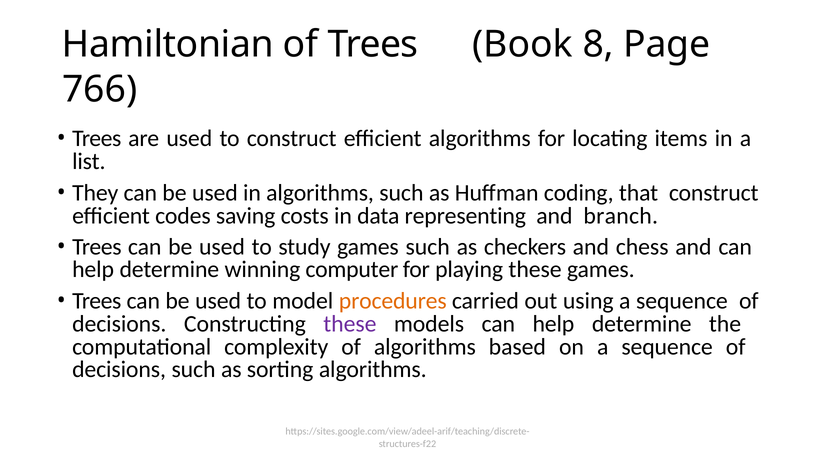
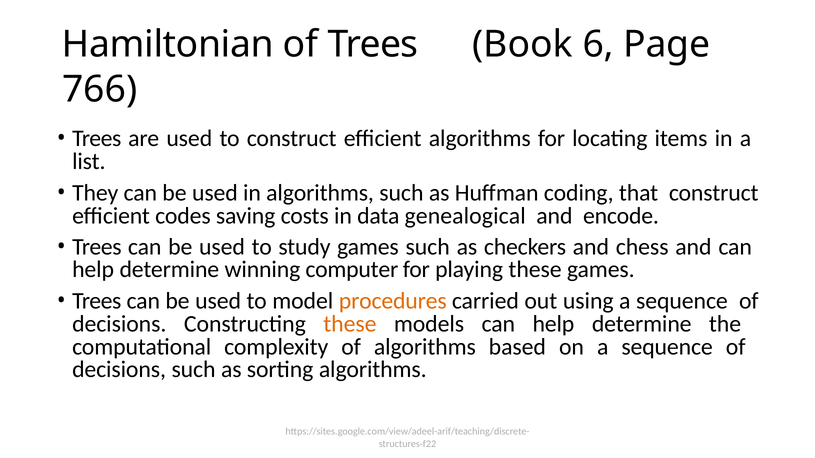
8: 8 -> 6 (598, 45)
representing: representing -> genealogical (465, 216)
branch: branch -> encode (621, 216)
these colour: purple -> orange (350, 324)
